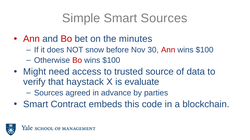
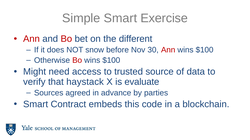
Smart Sources: Sources -> Exercise (164, 18)
minutes: minutes -> different (136, 39)
